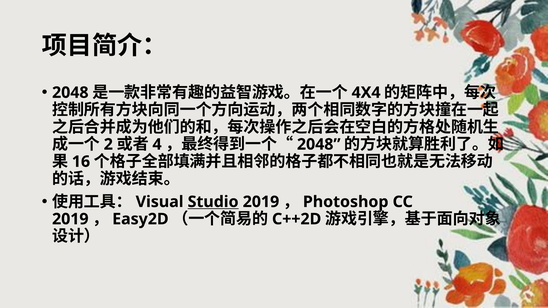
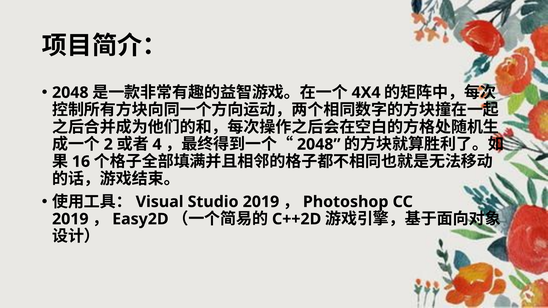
Studio underline: present -> none (213, 202)
